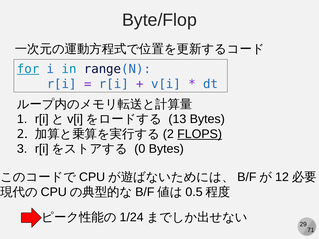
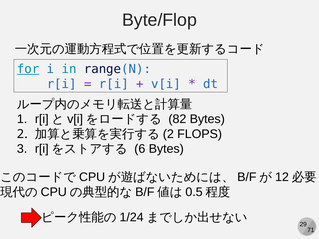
13: 13 -> 82 (177, 119)
FLOPS underline: present -> none (200, 134)
0: 0 -> 6 (140, 149)
